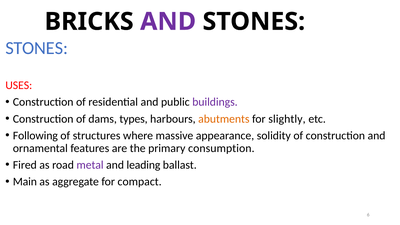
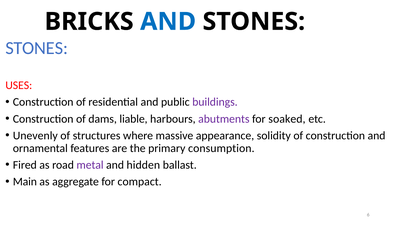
AND colour: purple -> blue (168, 22)
types: types -> liable (134, 119)
abutments colour: orange -> purple (224, 119)
slightly: slightly -> soaked (287, 119)
Following: Following -> Unevenly (35, 136)
leading: leading -> hidden (143, 165)
